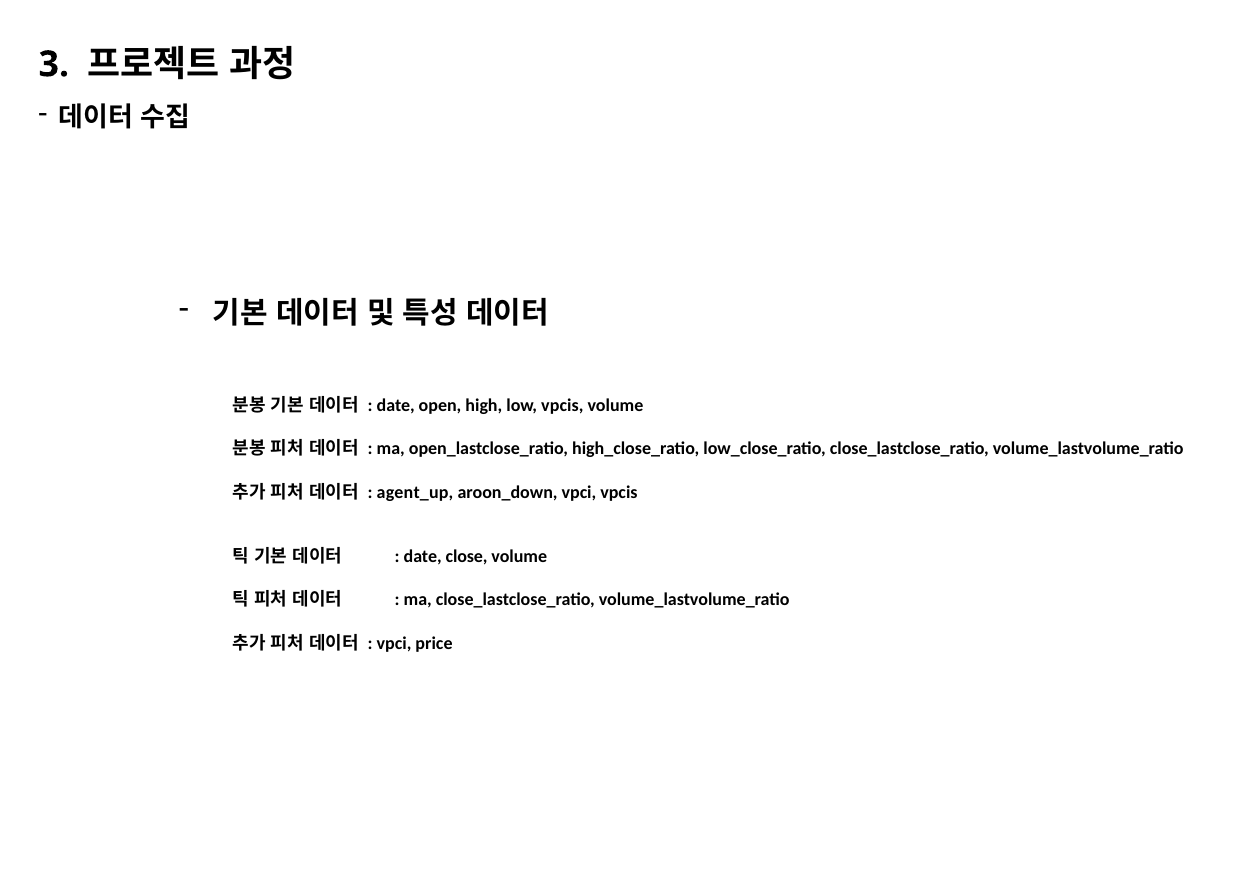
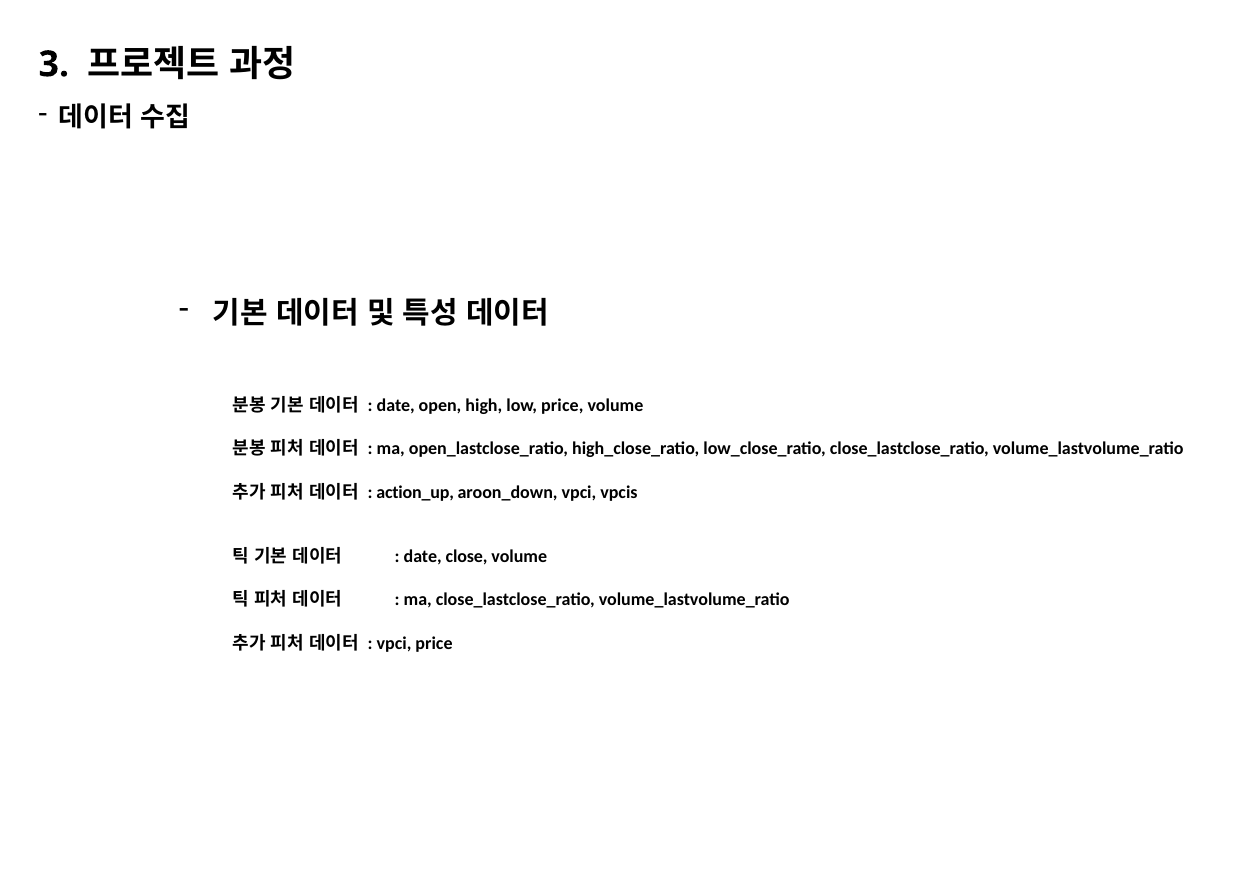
low vpcis: vpcis -> price (562, 406)
agent_up: agent_up -> action_up (415, 492)
